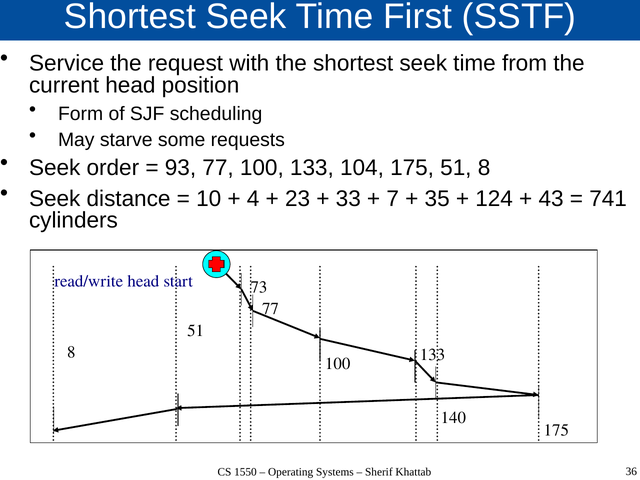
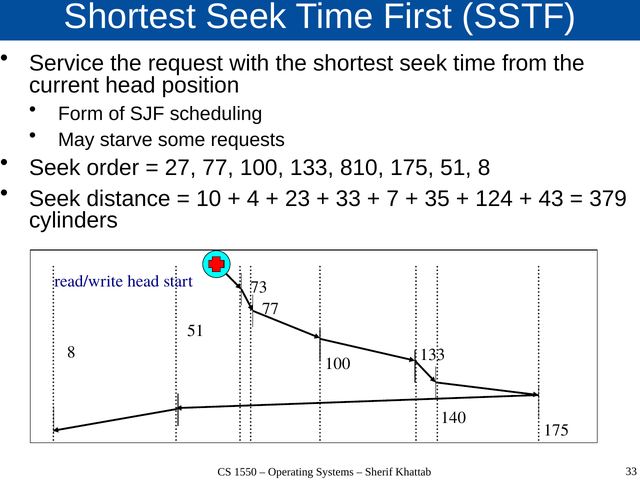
93: 93 -> 27 (180, 168)
104: 104 -> 810 (362, 168)
741: 741 -> 379 (608, 199)
Khattab 36: 36 -> 33 (631, 471)
